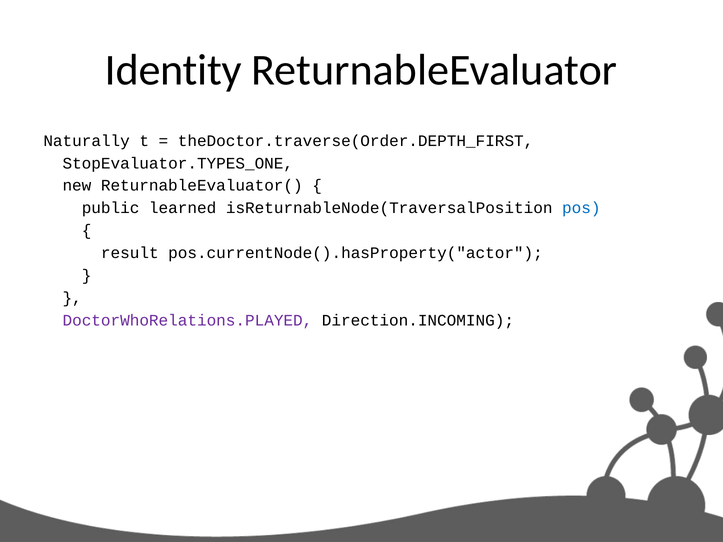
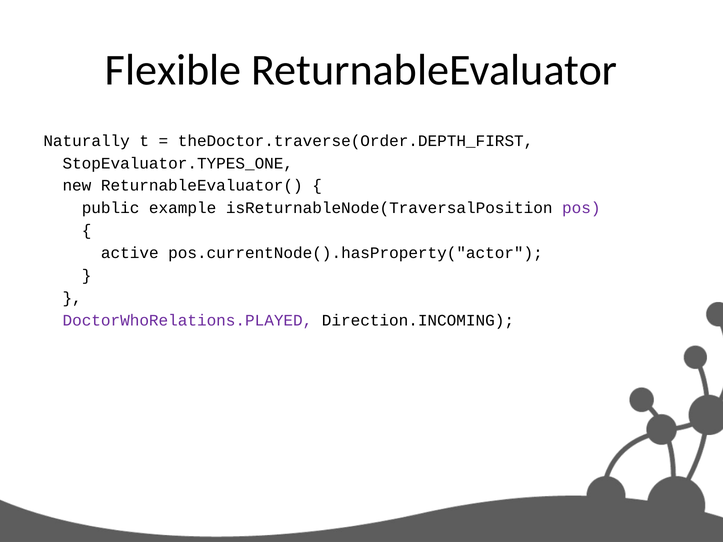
Identity: Identity -> Flexible (173, 70)
learned: learned -> example (183, 208)
pos colour: blue -> purple (581, 208)
result: result -> active (130, 253)
